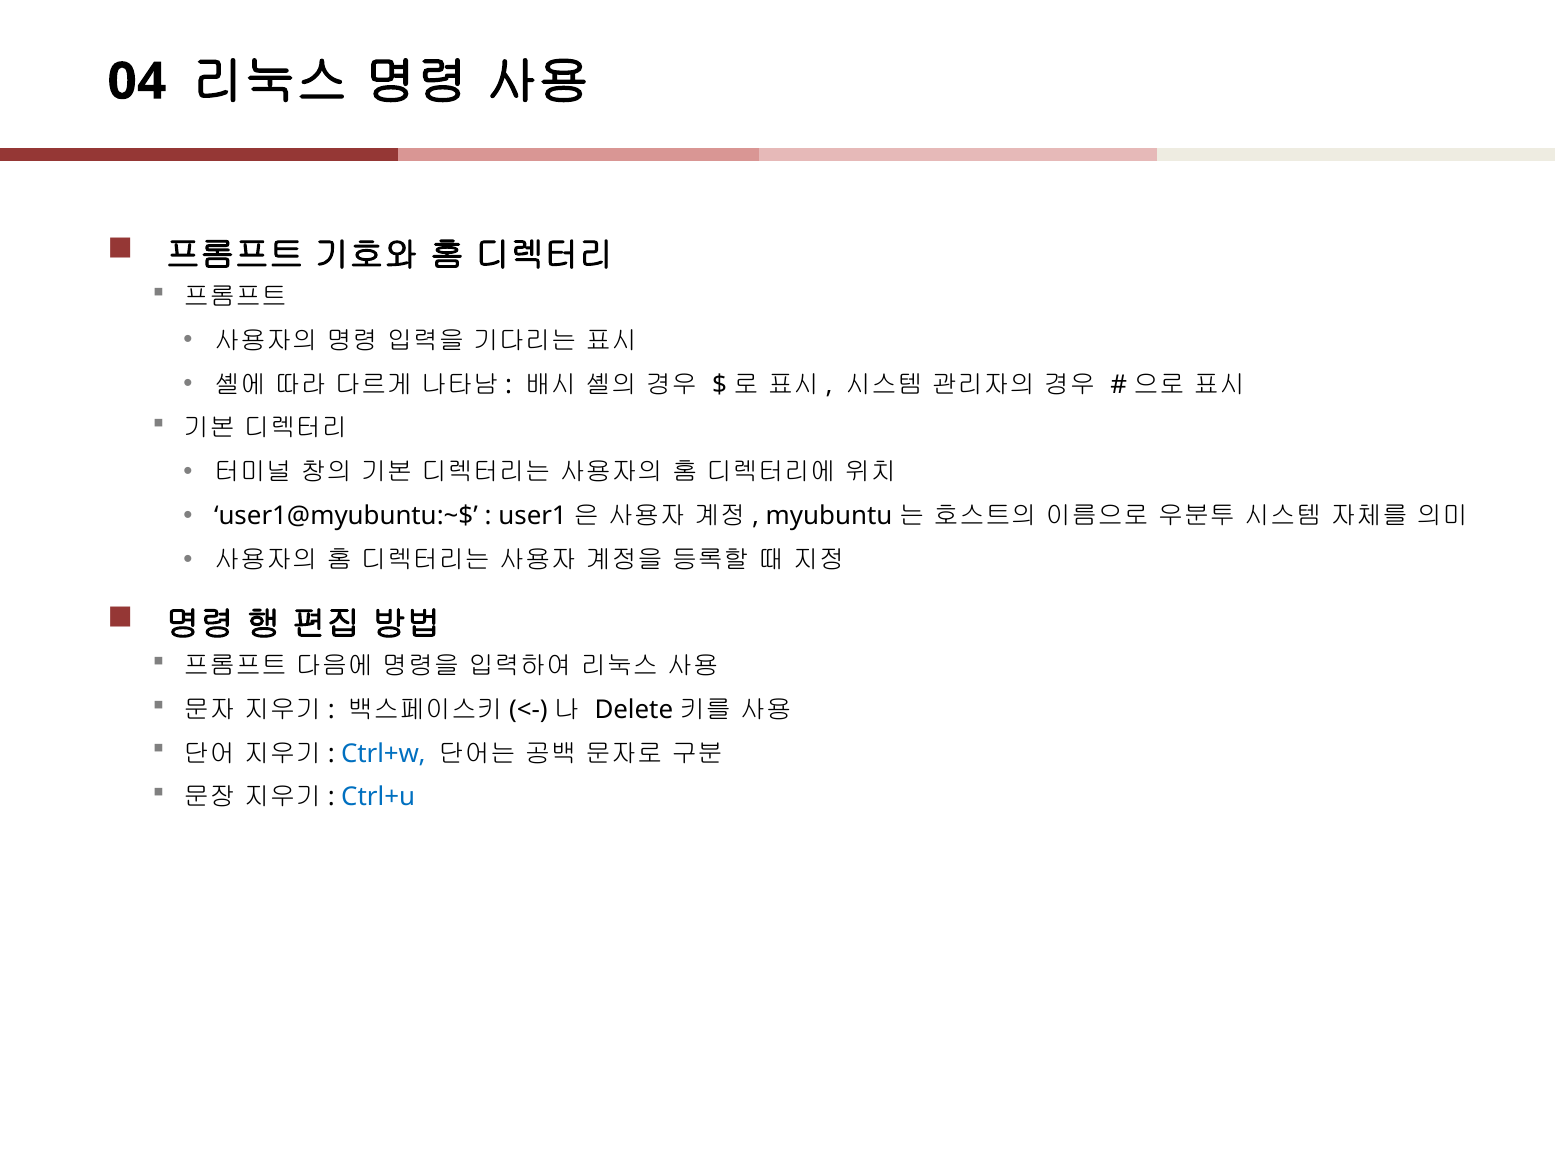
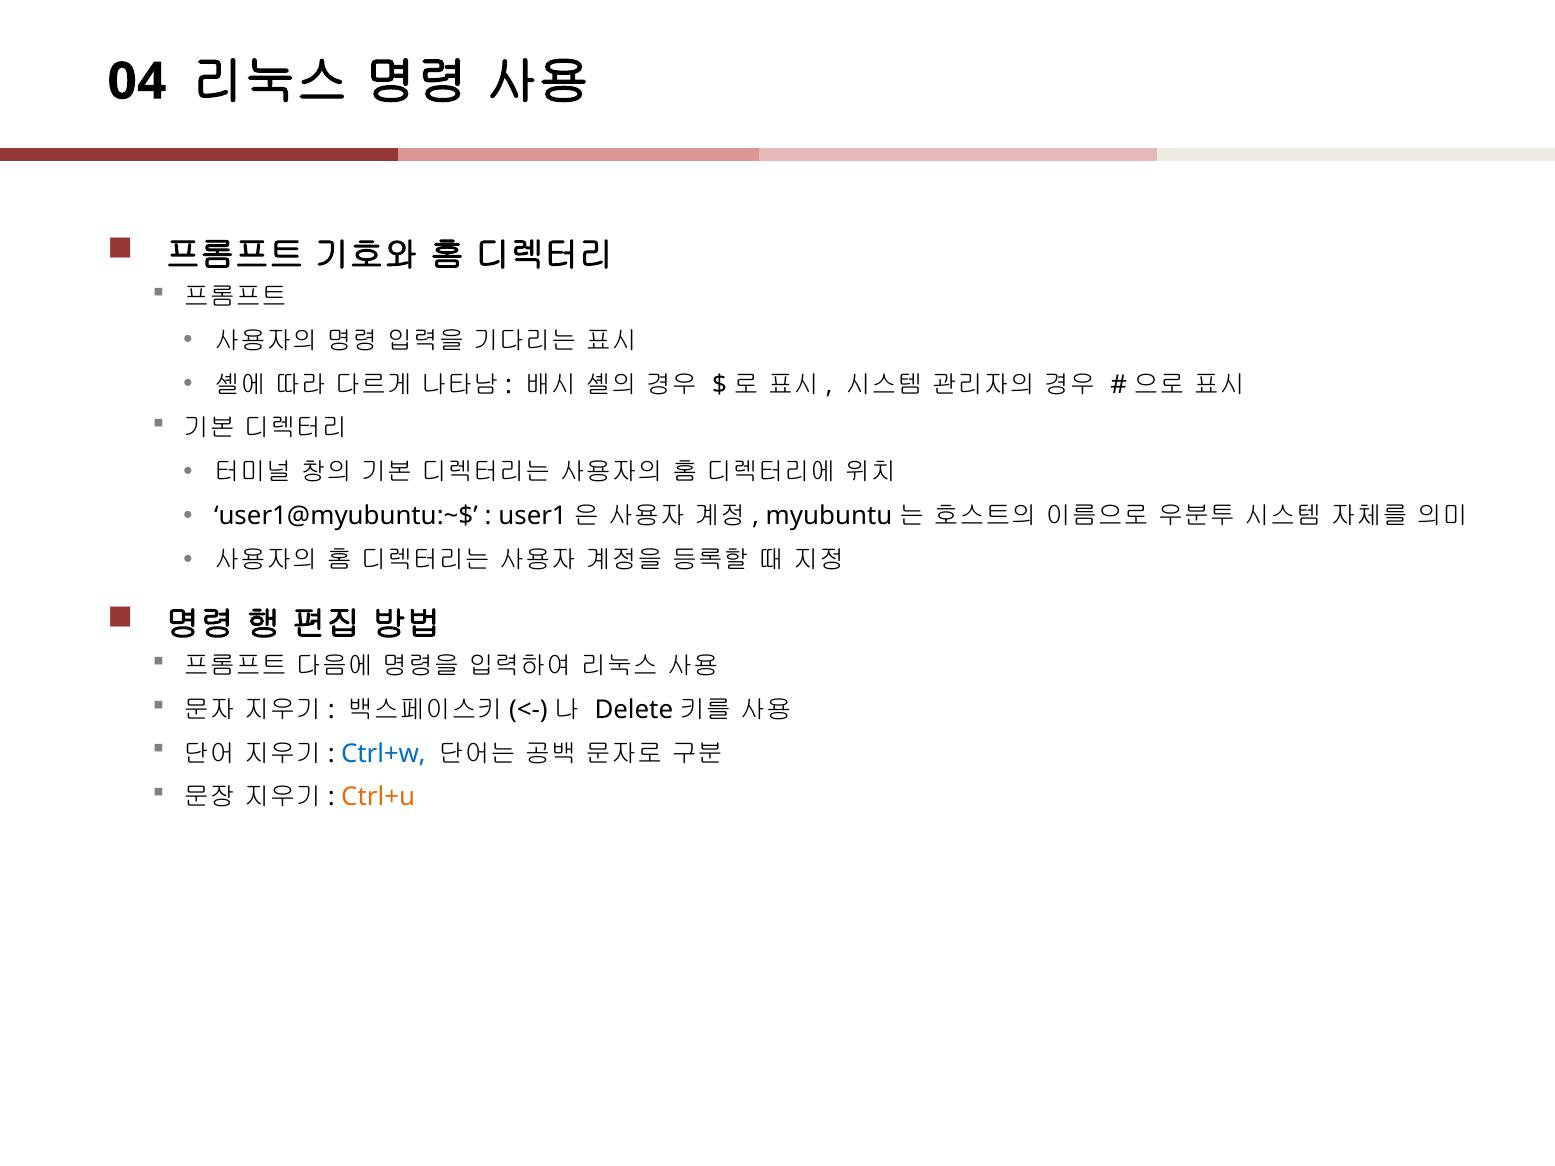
Ctrl+u colour: blue -> orange (378, 797)
